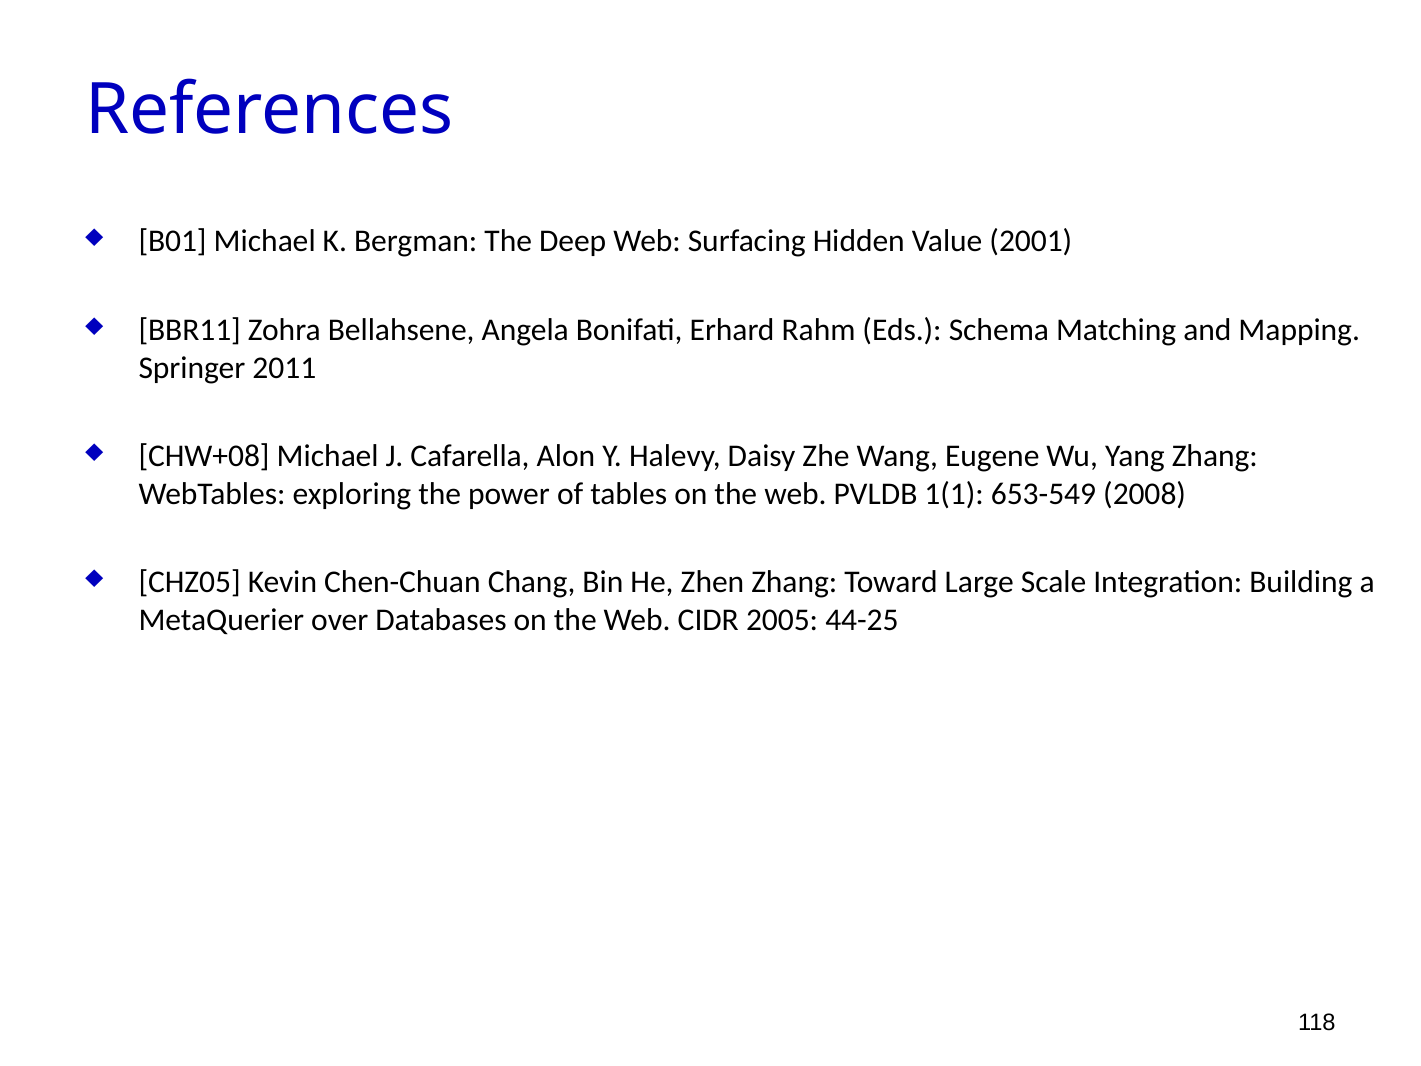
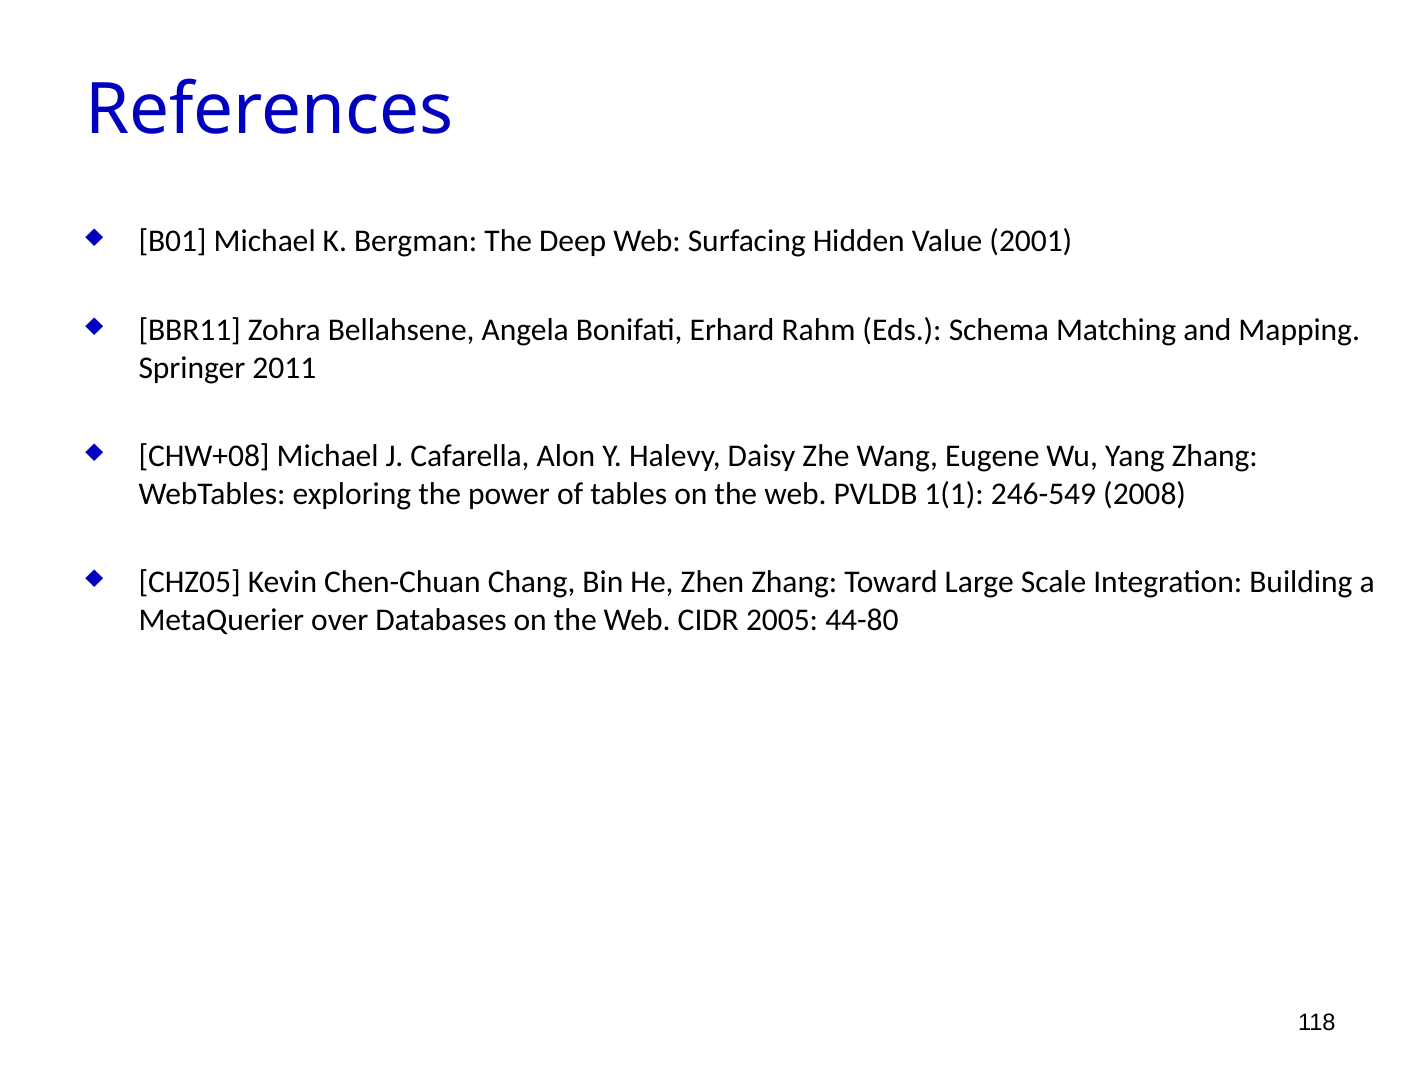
653-549: 653-549 -> 246-549 (1043, 494)
44-25: 44-25 -> 44-80 (862, 620)
